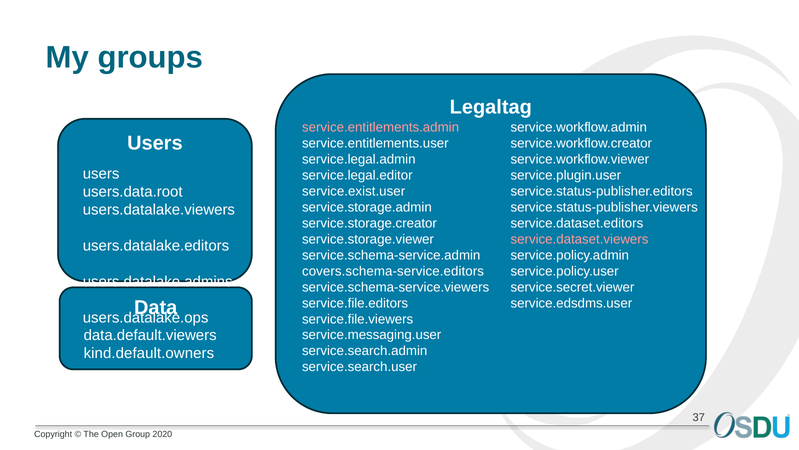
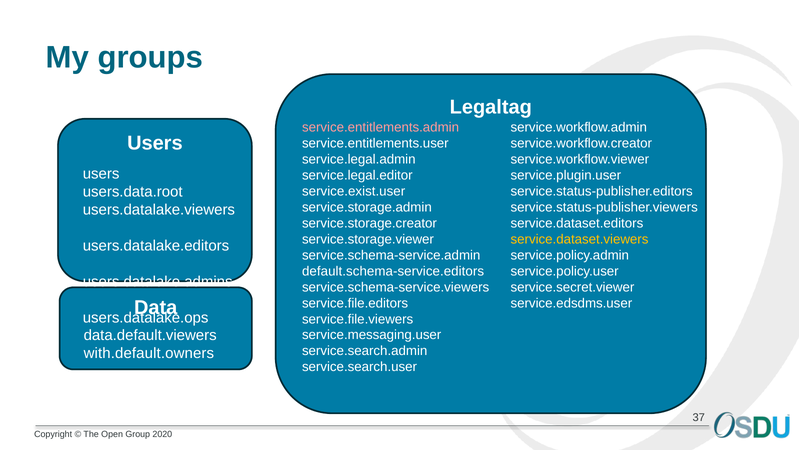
service.dataset.viewers colour: pink -> yellow (580, 239)
covers.schema-service.editors: covers.schema-service.editors -> default.schema-service.editors (393, 271)
kind.default.owners: kind.default.owners -> with.default.owners (149, 353)
